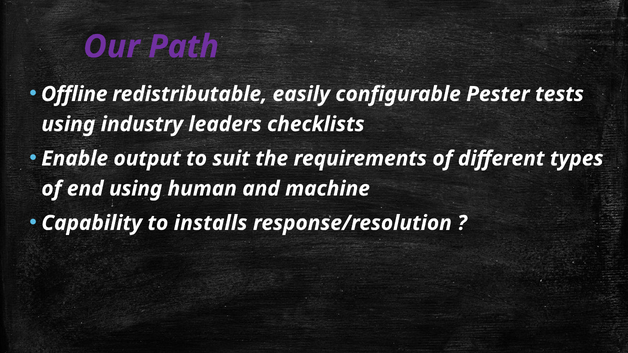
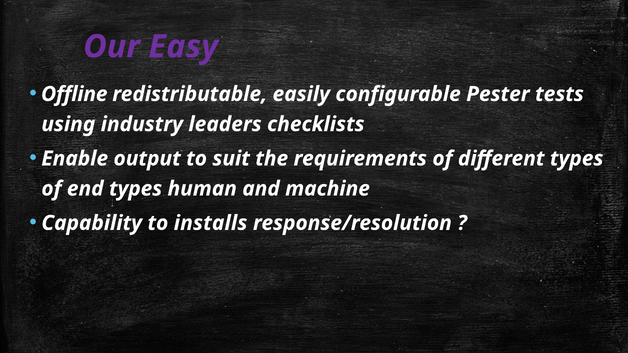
Path: Path -> Easy (183, 47)
end using: using -> types (136, 189)
